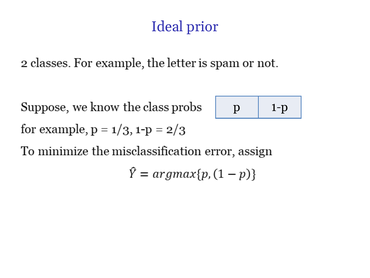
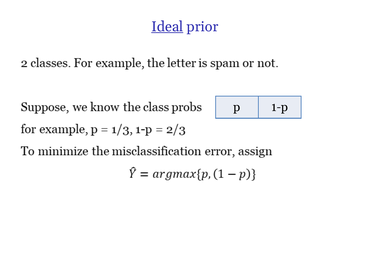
Ideal underline: none -> present (167, 27)
